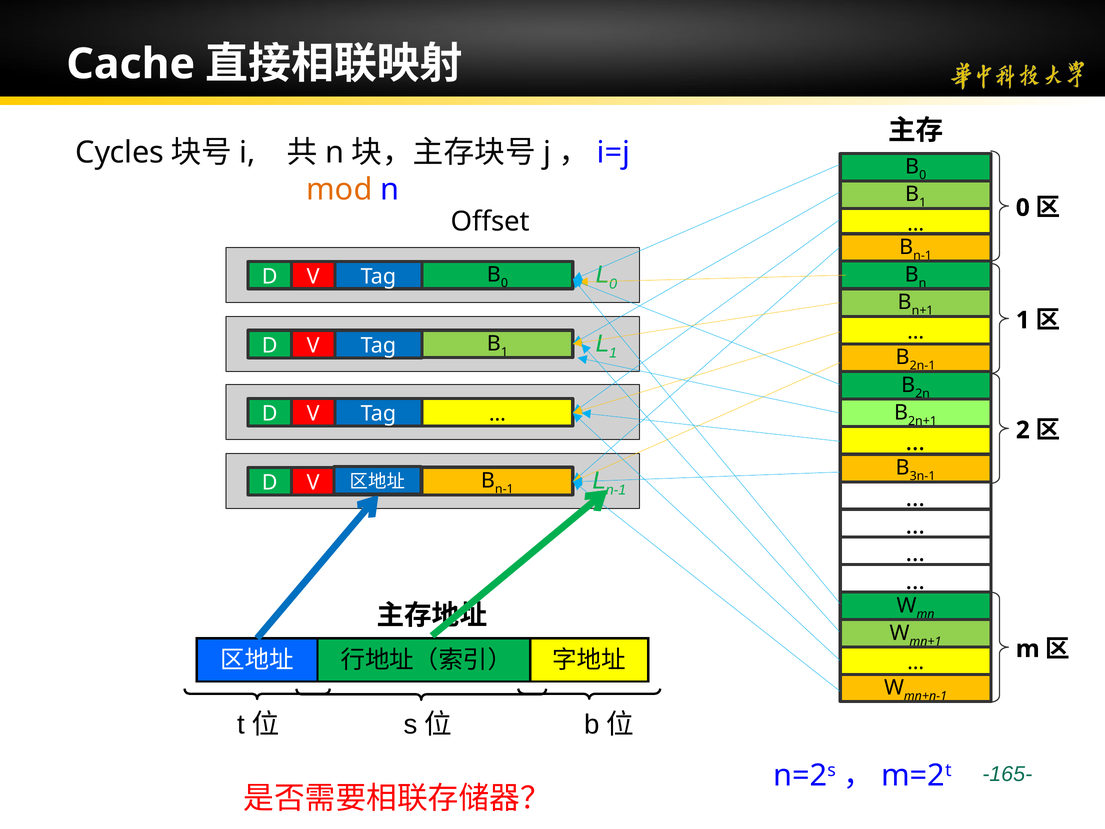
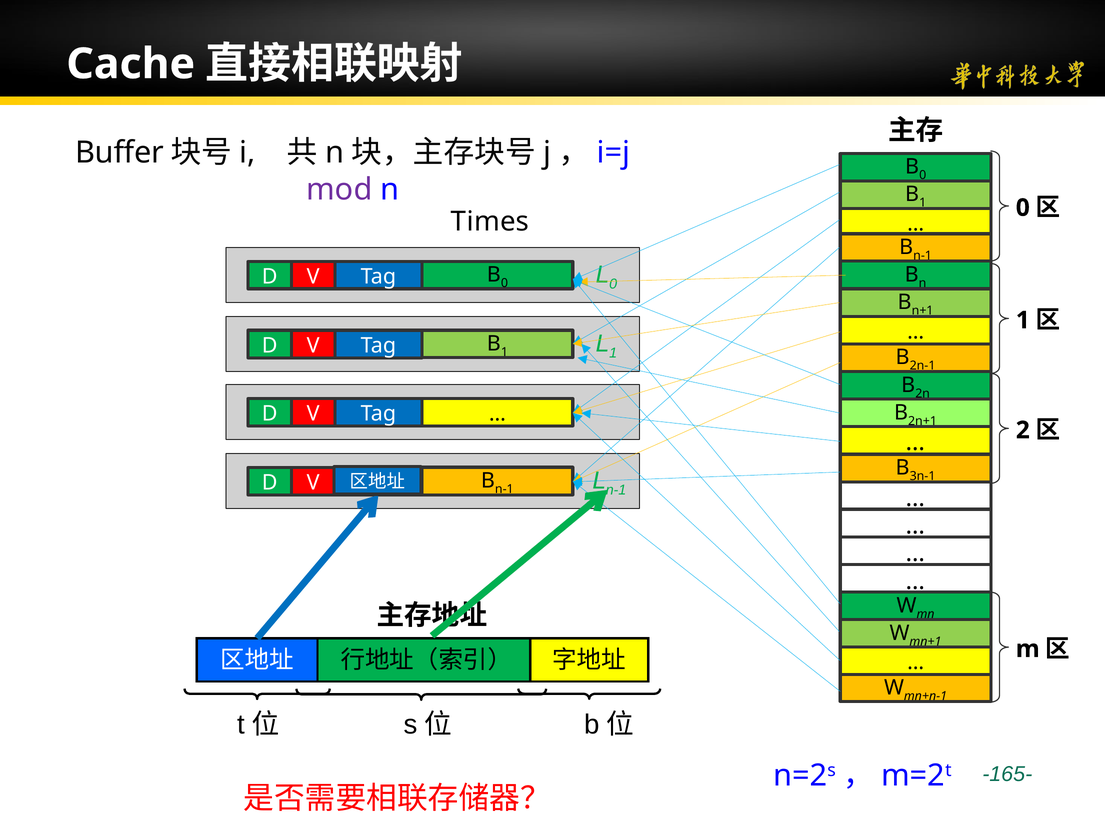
Cycles: Cycles -> Buffer (120, 153)
mod colour: orange -> purple (339, 190)
Offset: Offset -> Times (490, 221)
